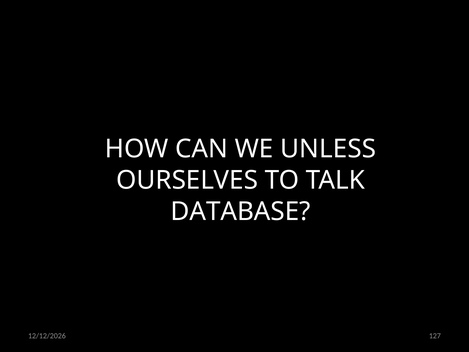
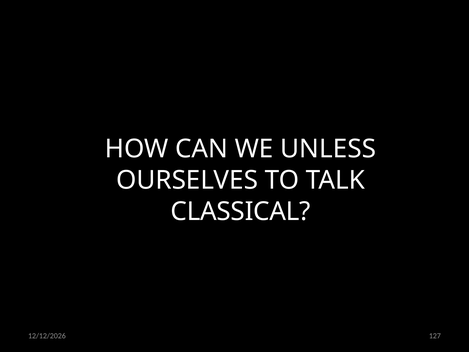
DATABASE: DATABASE -> CLASSICAL (241, 211)
